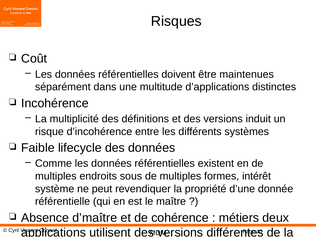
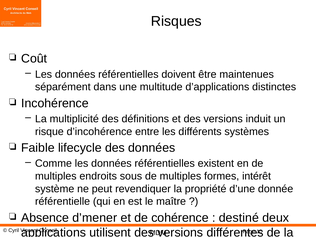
d’maître: d’maître -> d’mener (95, 218)
métiers: métiers -> destiné (239, 218)
